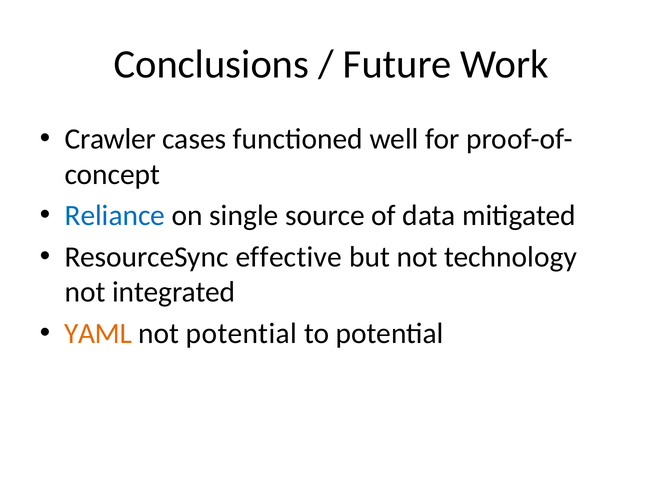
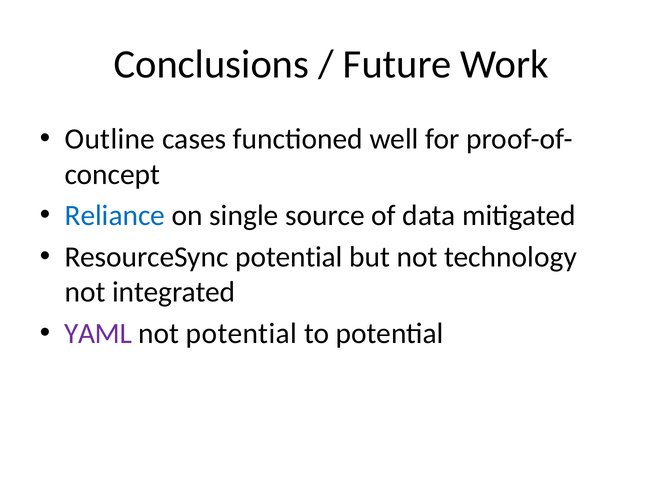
Crawler: Crawler -> Outline (110, 139)
ResourceSync effective: effective -> potential (289, 257)
YAML colour: orange -> purple (98, 334)
